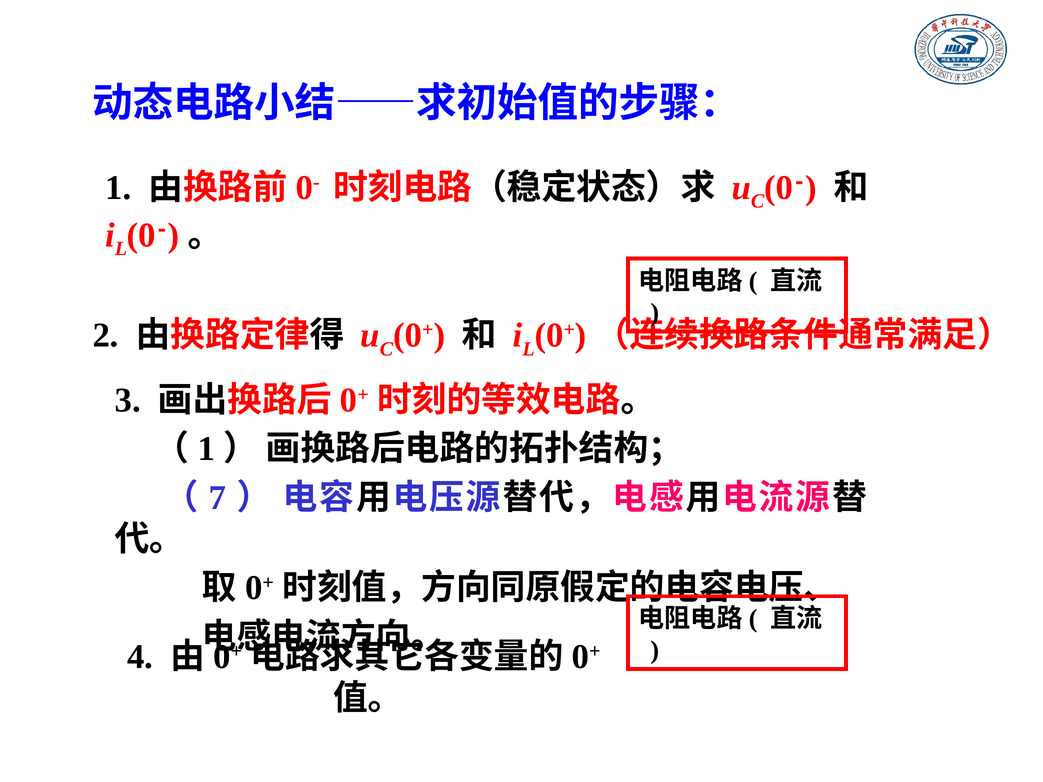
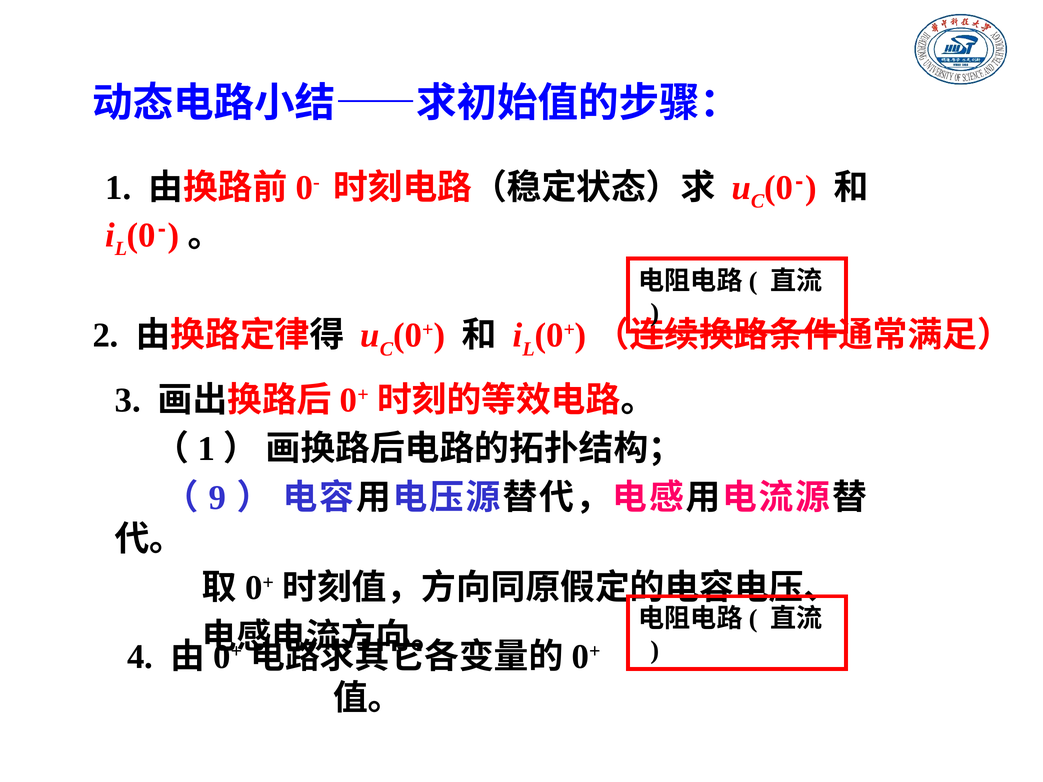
7: 7 -> 9 (218, 498)
